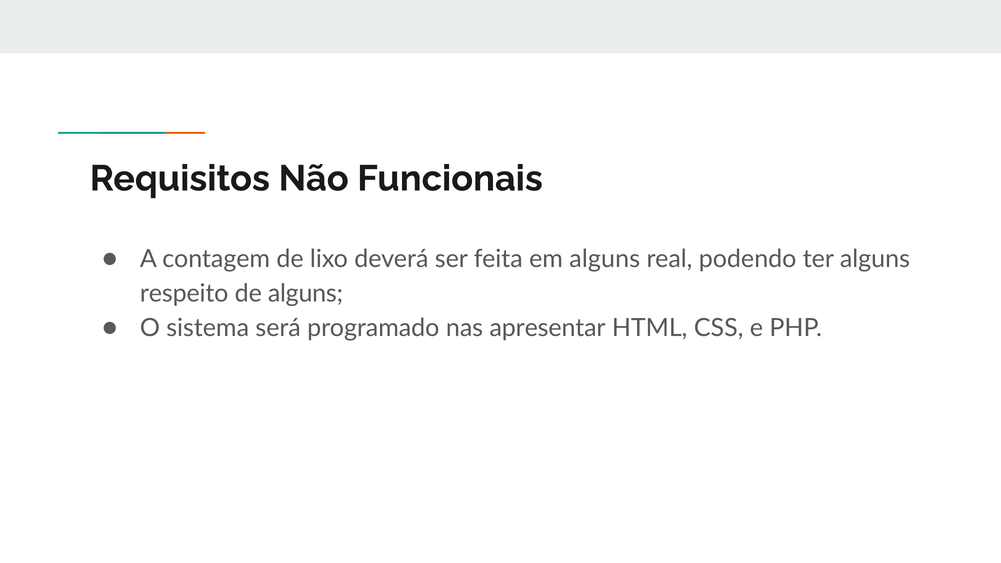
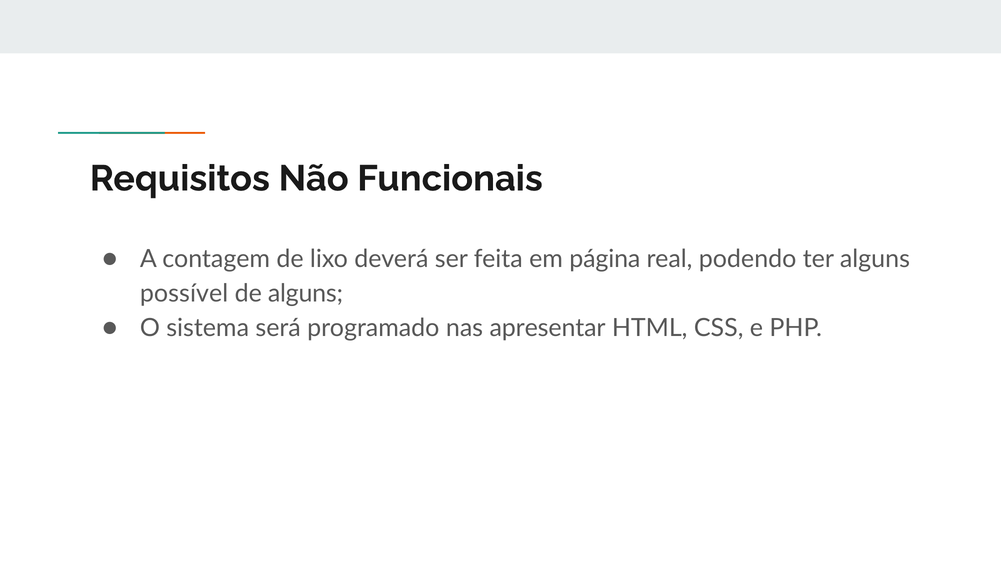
em alguns: alguns -> página (605, 259)
respeito: respeito -> possível (184, 293)
